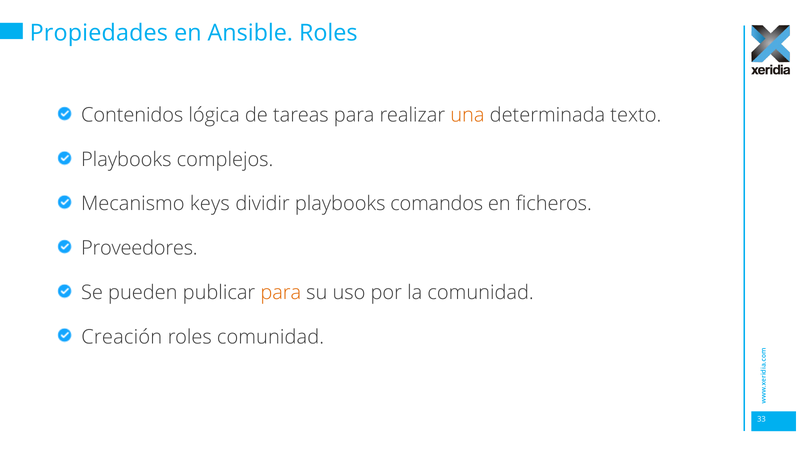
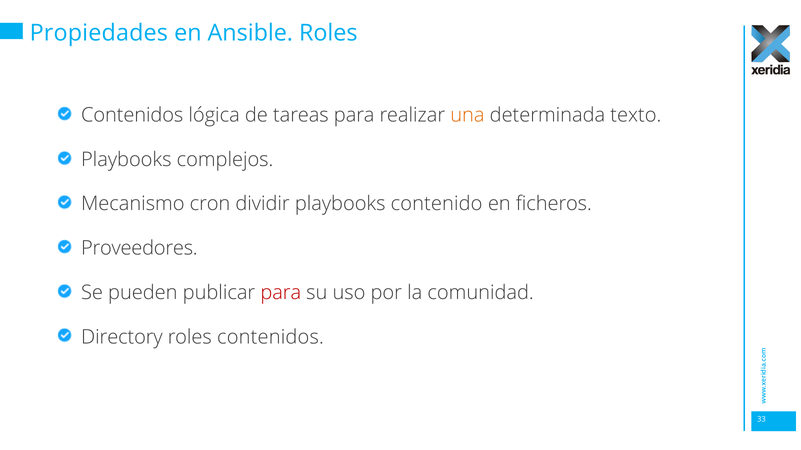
keys: keys -> cron (210, 204)
comandos: comandos -> contenido (437, 204)
para colour: orange -> red (281, 293)
Creación: Creación -> Directory (122, 337)
comunidad: comunidad -> contenidos (270, 337)
